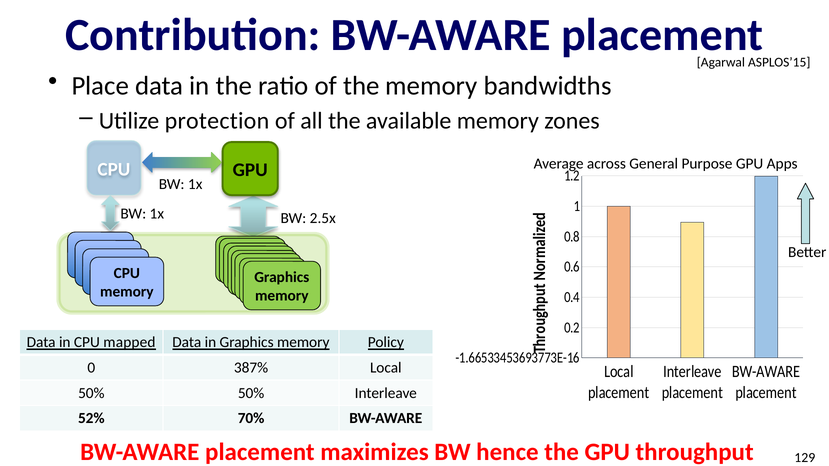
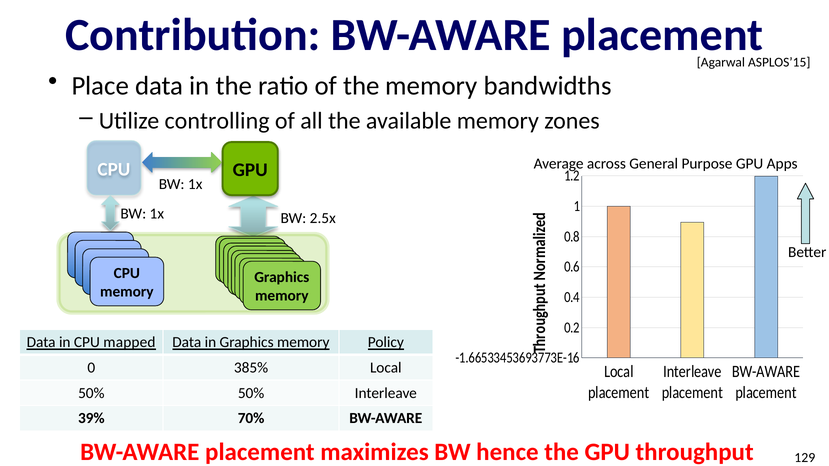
protection: protection -> controlling (217, 121)
387%: 387% -> 385% (251, 368)
52%: 52% -> 39% (91, 419)
